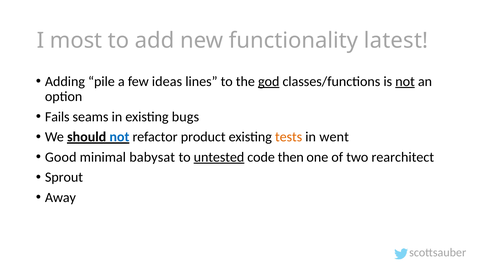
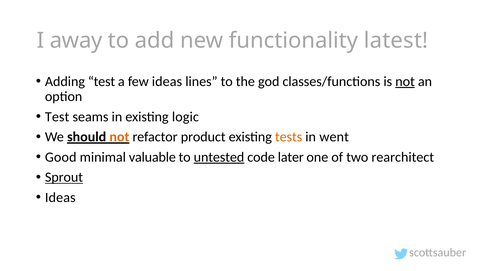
most: most -> away (76, 40)
Adding pile: pile -> test (102, 81)
god underline: present -> none (269, 81)
Fails: Fails -> Test (57, 117)
bugs: bugs -> logic (185, 117)
not colour: blue -> orange (119, 137)
babysat: babysat -> valuable (152, 157)
then: then -> later (291, 157)
Sprout underline: none -> present (64, 177)
Away: Away -> Ideas (60, 198)
